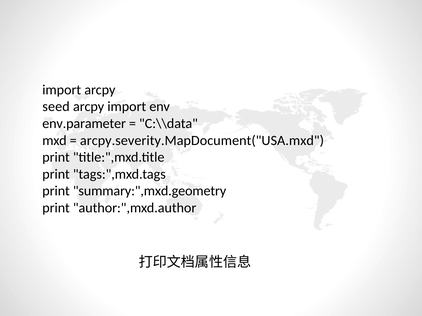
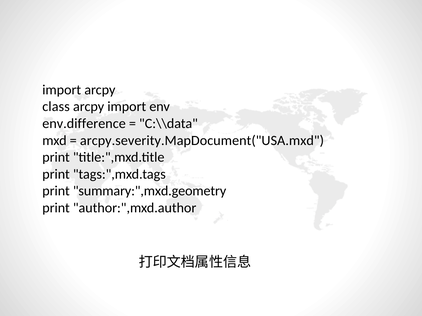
seed: seed -> class (56, 107)
env.parameter: env.parameter -> env.difference (84, 124)
